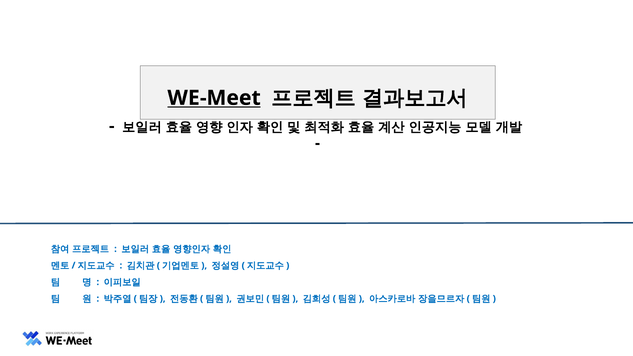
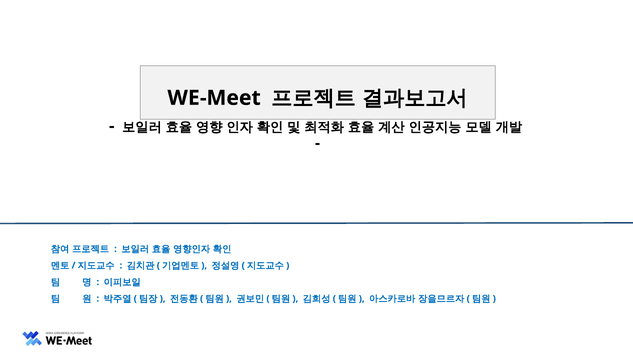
WE-Meet underline: present -> none (214, 98)
